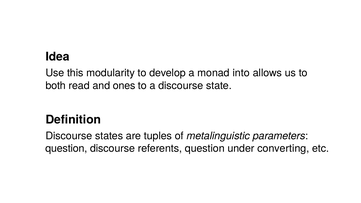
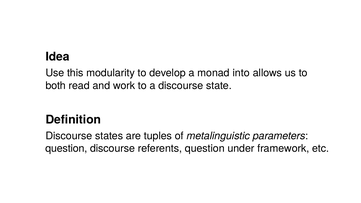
ones: ones -> work (124, 86)
converting: converting -> framework (283, 149)
